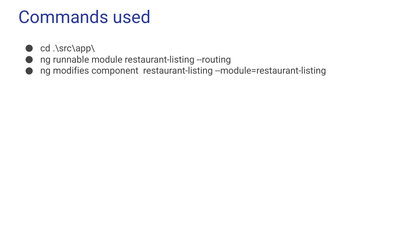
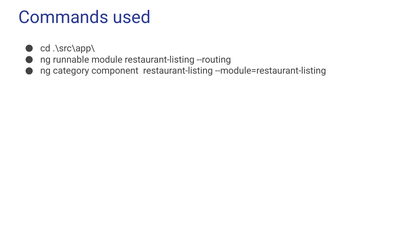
modifies: modifies -> category (71, 71)
